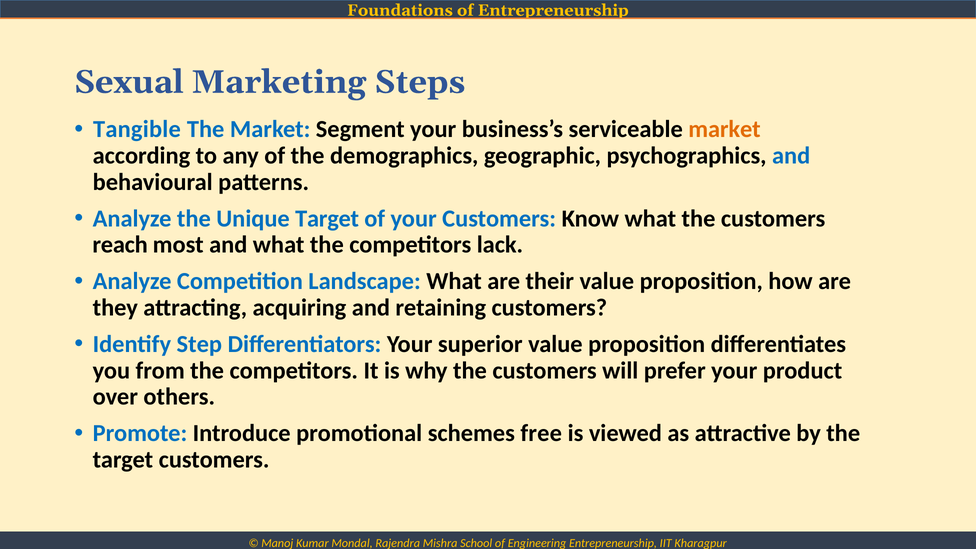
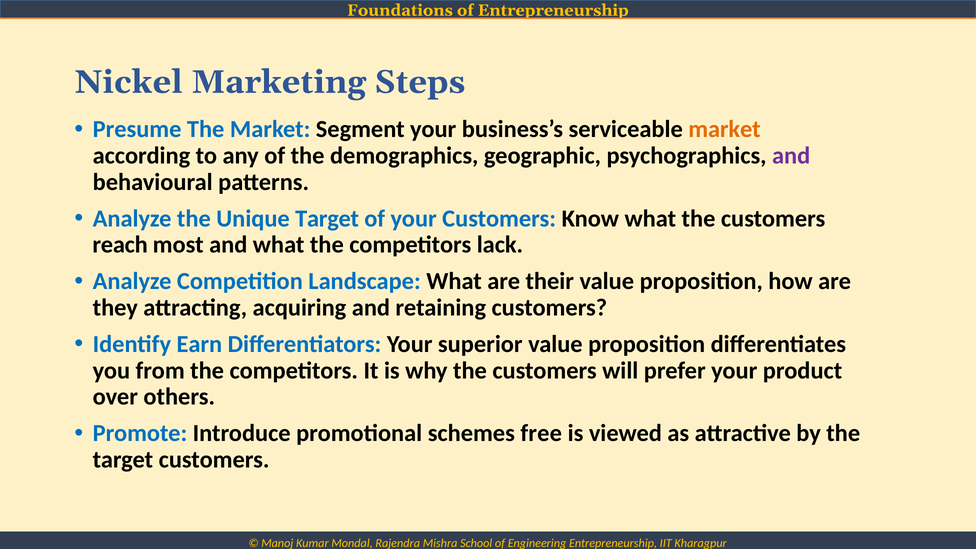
Sexual: Sexual -> Nickel (129, 82)
Tangible: Tangible -> Presume (137, 129)
and colour: blue -> purple (791, 156)
Step: Step -> Earn (199, 344)
